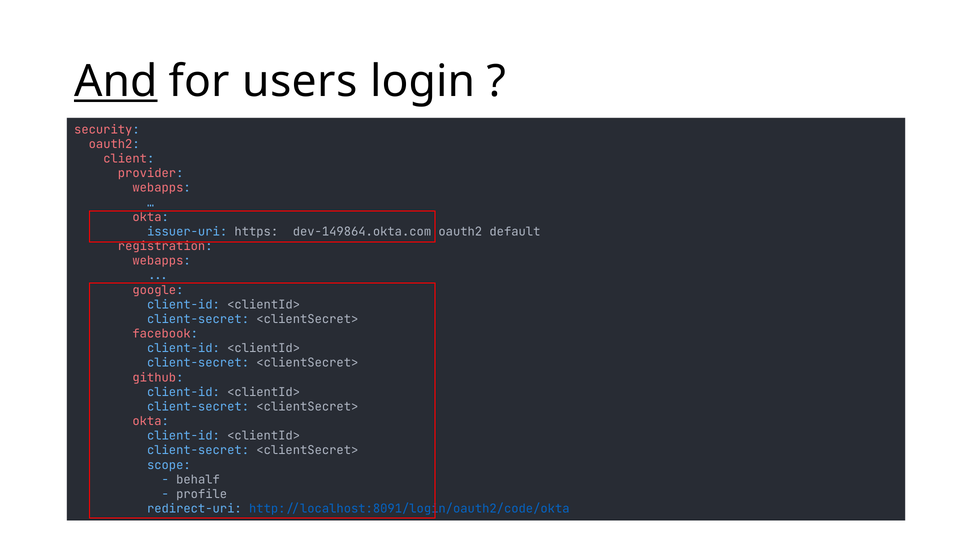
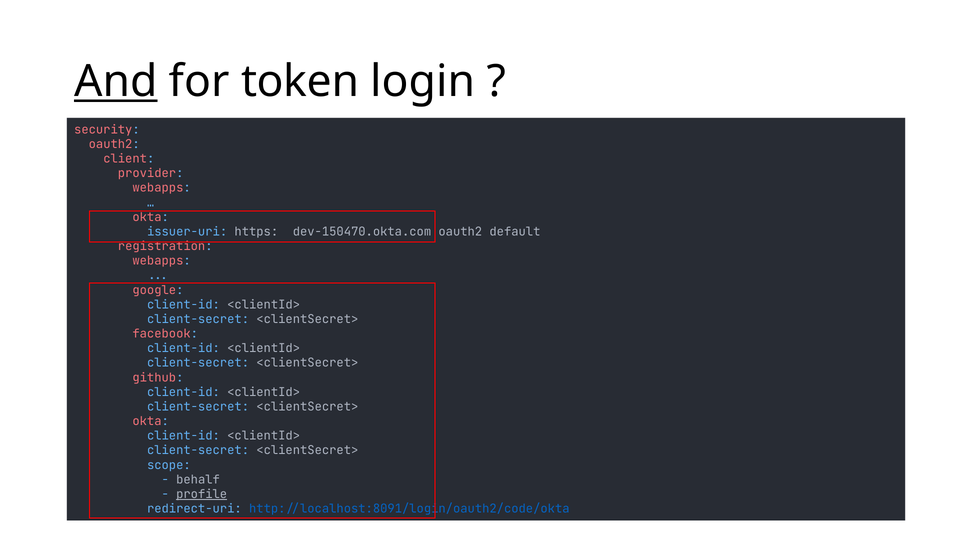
users: users -> token (300, 82)
https://dev-149864.okta.com/oauth2/default: https://dev-149864.okta.com/oauth2/default -> https://dev-150470.okta.com/oauth2/default (387, 232)
profile underline: none -> present (202, 494)
